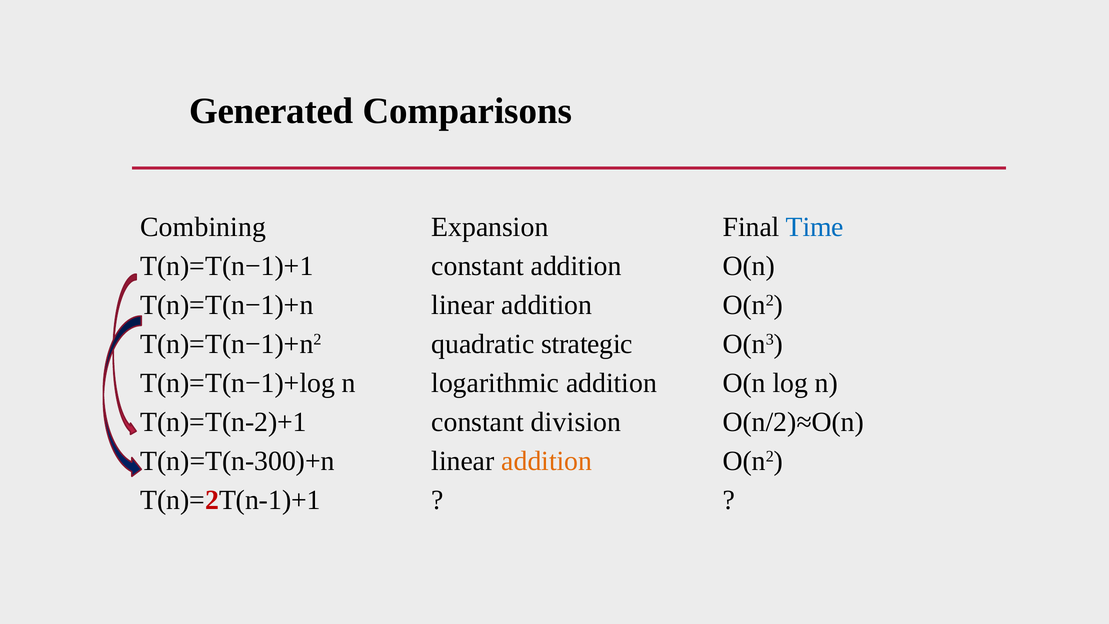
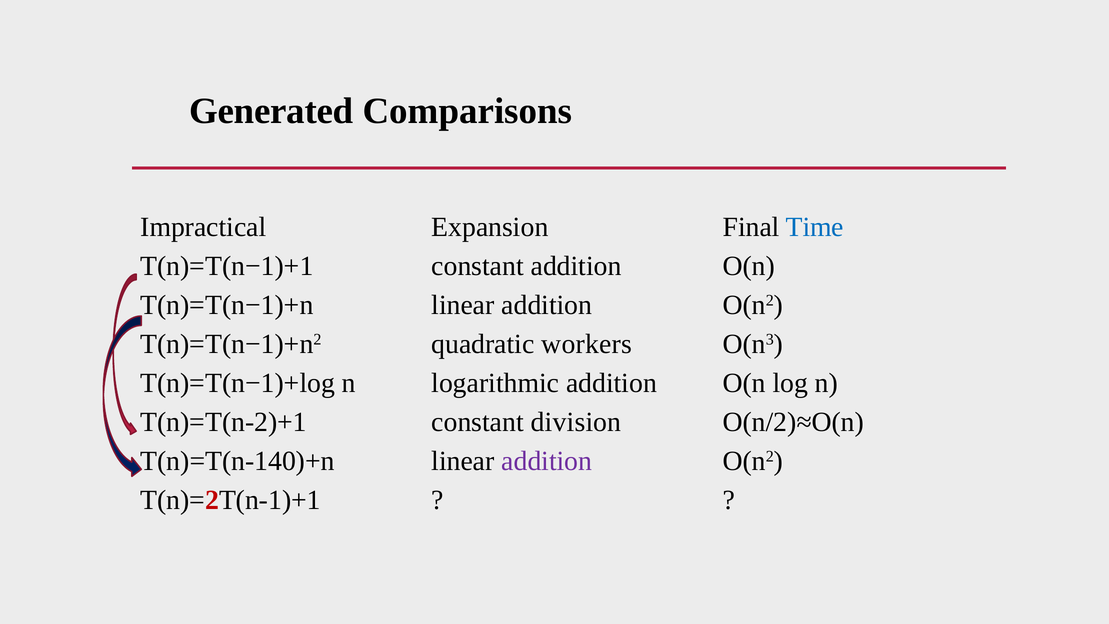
Combining: Combining -> Impractical (203, 227)
strategic: strategic -> workers (587, 344)
T(n)=T(n-300)+n: T(n)=T(n-300)+n -> T(n)=T(n-140)+n (237, 461)
addition colour: orange -> purple (547, 461)
